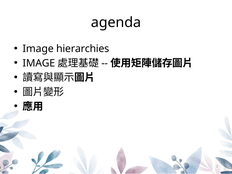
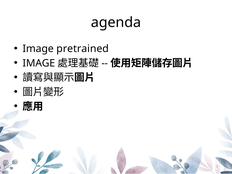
hierarchies: hierarchies -> pretrained (83, 49)
